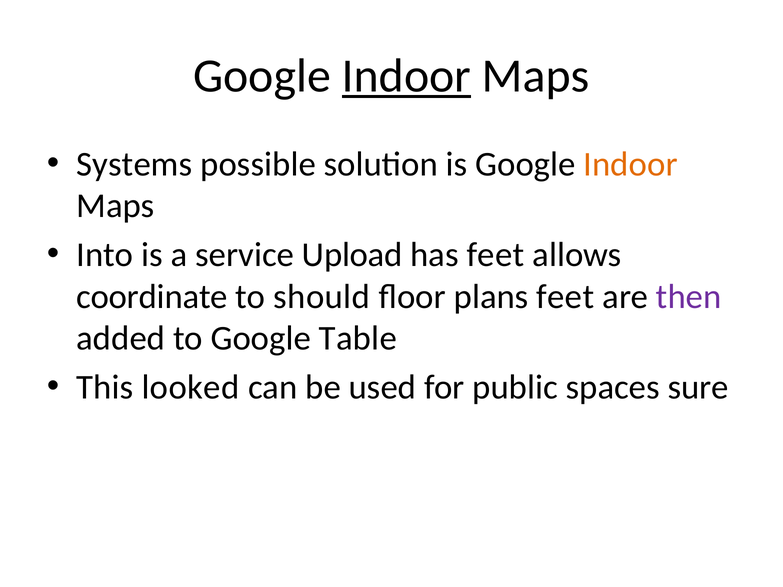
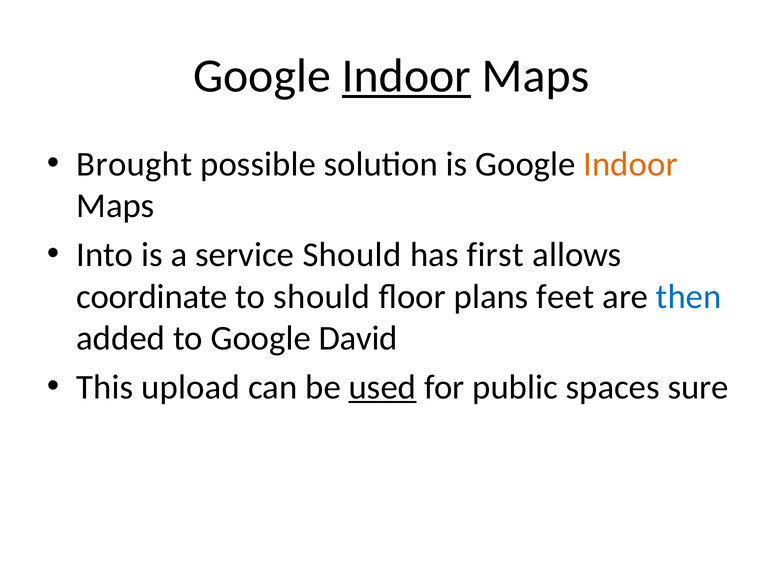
Systems: Systems -> Brought (134, 164)
service Upload: Upload -> Should (352, 255)
has feet: feet -> first (495, 255)
then colour: purple -> blue (689, 297)
Table: Table -> David (358, 338)
looked: looked -> upload (191, 387)
used underline: none -> present (382, 387)
